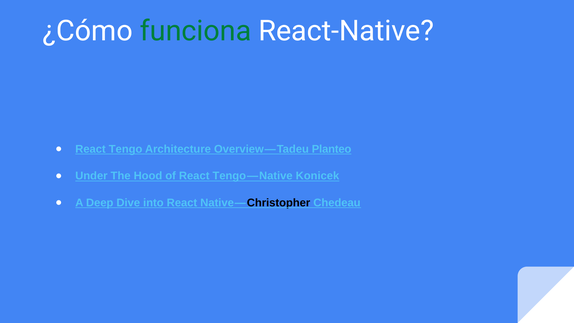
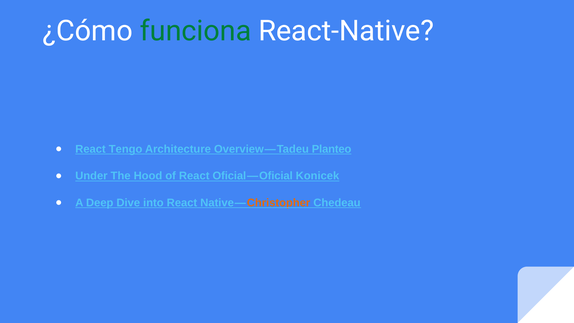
of React Tengo: Tengo -> Oficial (229, 176)
Native: Native -> Oficial (276, 176)
Christopher colour: black -> orange (279, 203)
